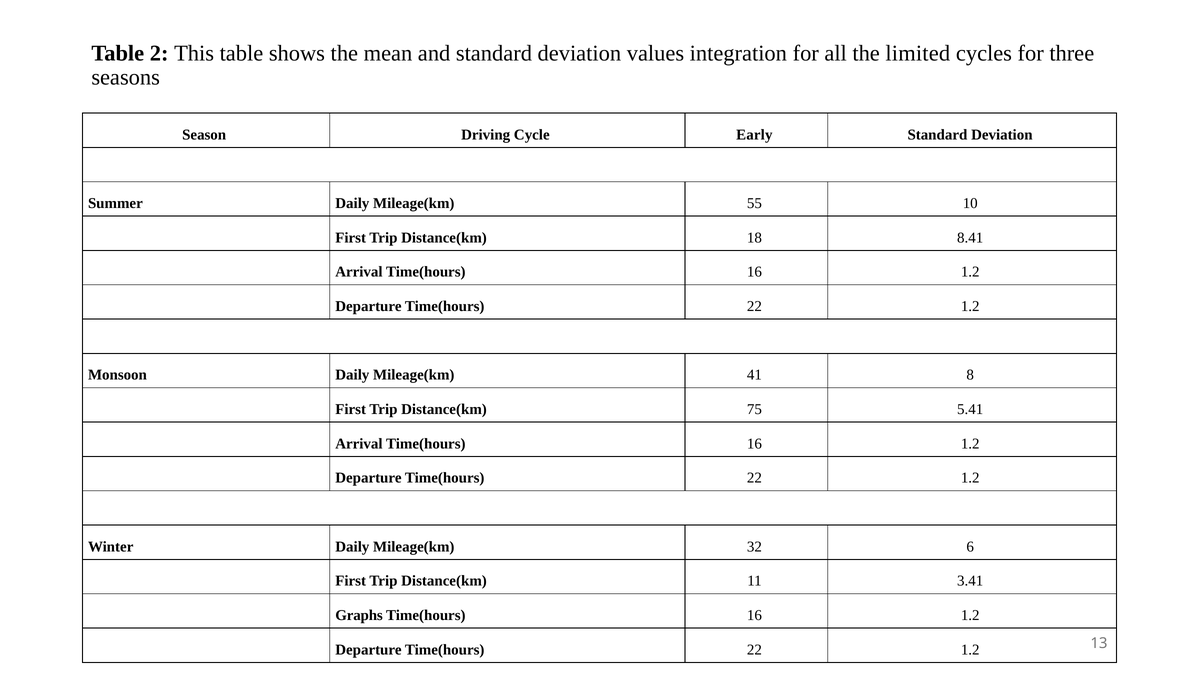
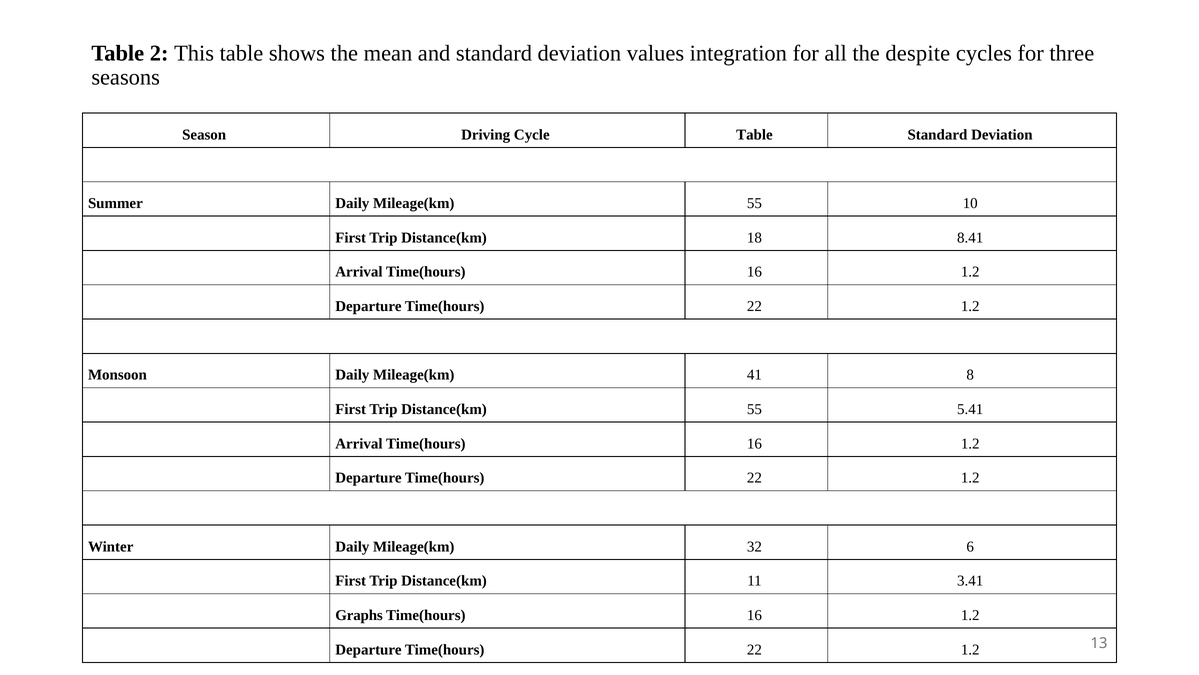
limited: limited -> despite (918, 53)
Cycle Early: Early -> Table (754, 134)
Distance(km 75: 75 -> 55 (754, 409)
